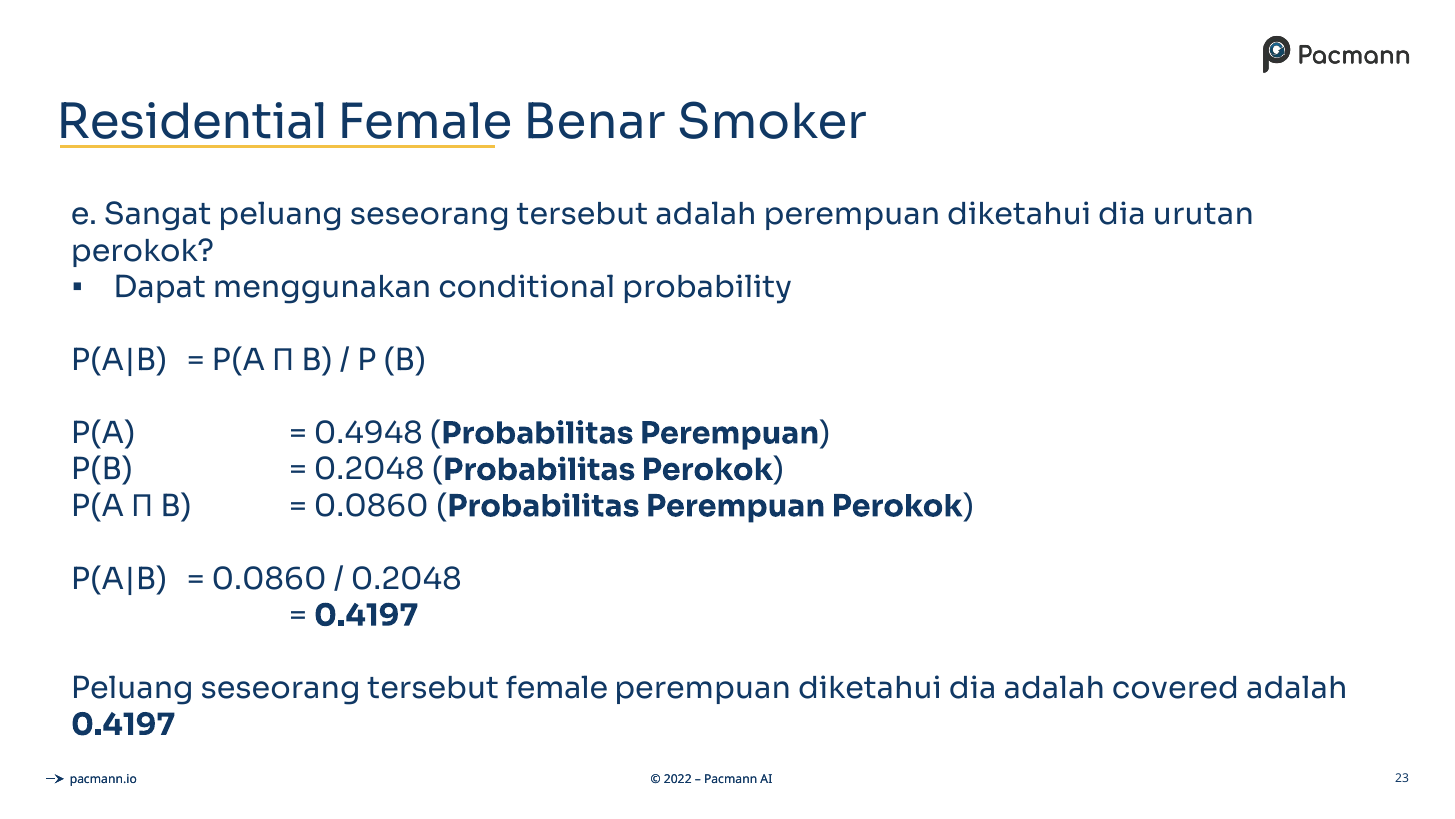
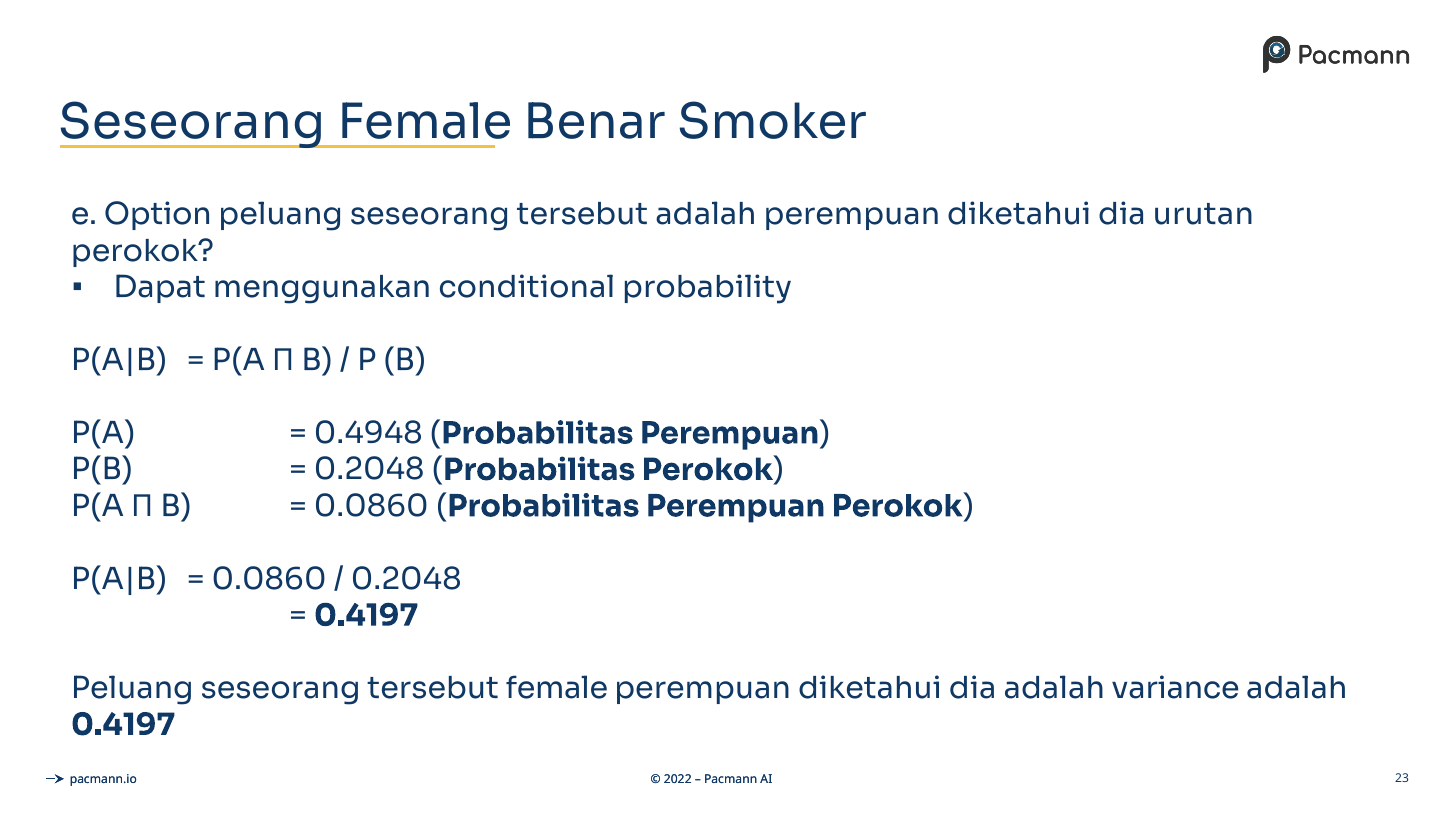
Residential: Residential -> Seseorang (192, 122)
Sangat: Sangat -> Option (158, 215)
covered: covered -> variance (1176, 688)
